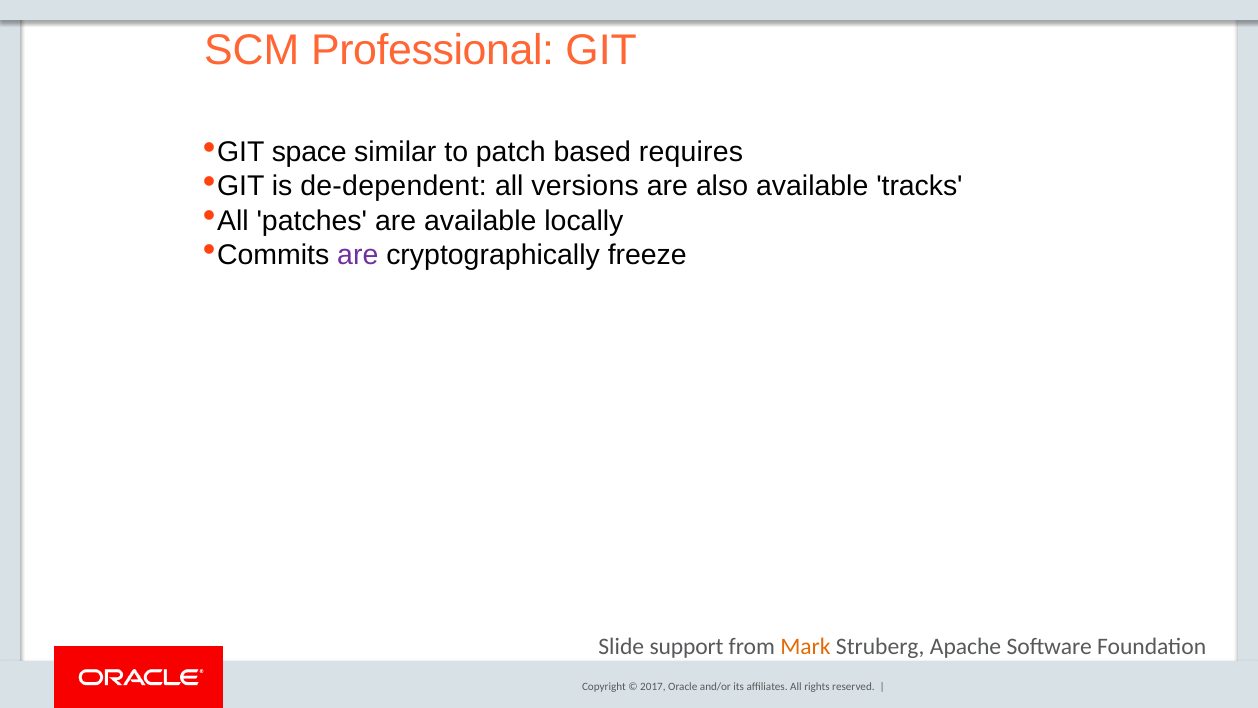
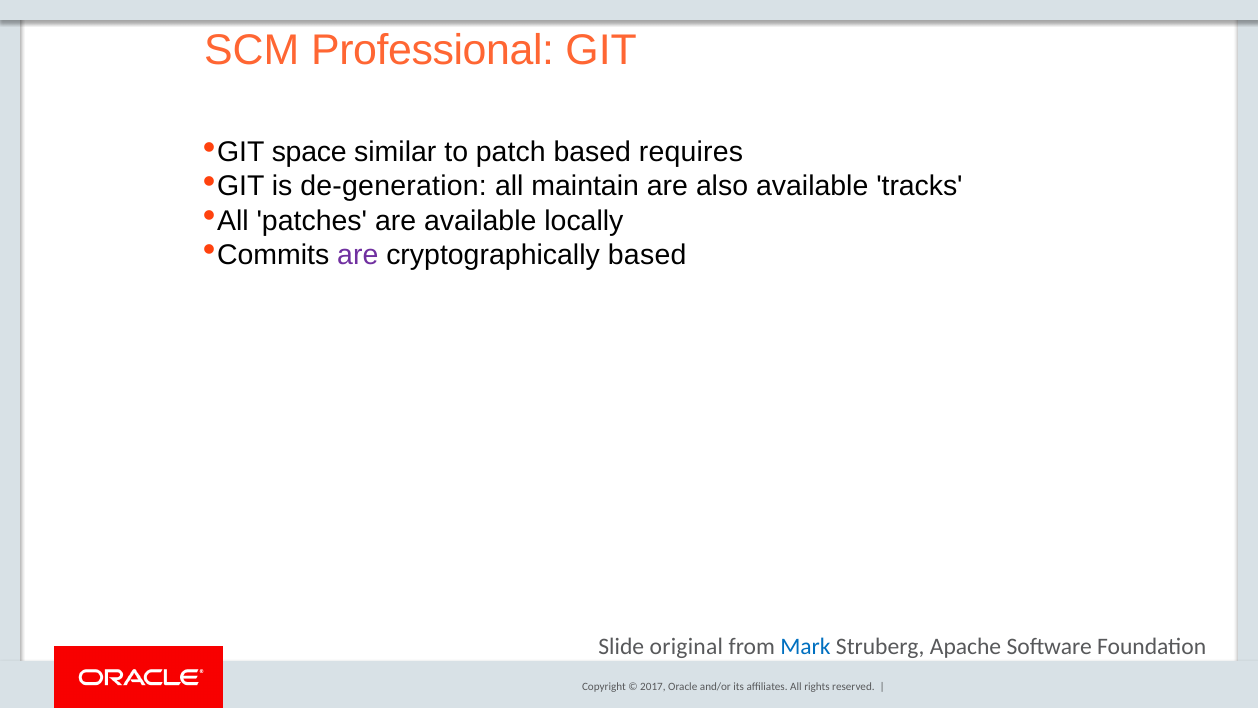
de-dependent: de-dependent -> de-generation (394, 187)
versions: versions -> maintain (585, 187)
cryptographically freeze: freeze -> based (647, 255)
support: support -> original (686, 647)
Mark colour: orange -> blue (805, 647)
